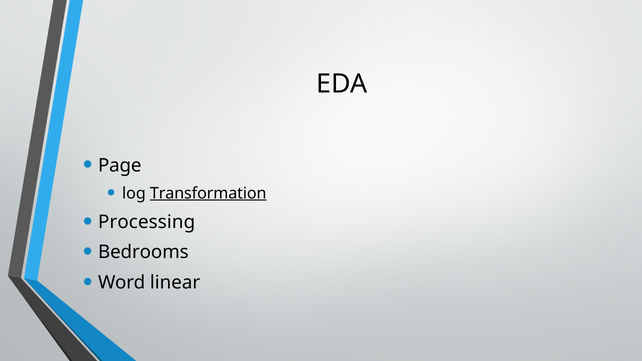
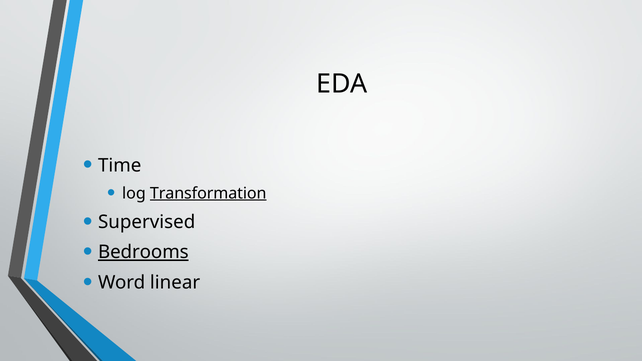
Page: Page -> Time (120, 165)
Processing: Processing -> Supervised (147, 222)
Bedrooms underline: none -> present (143, 252)
